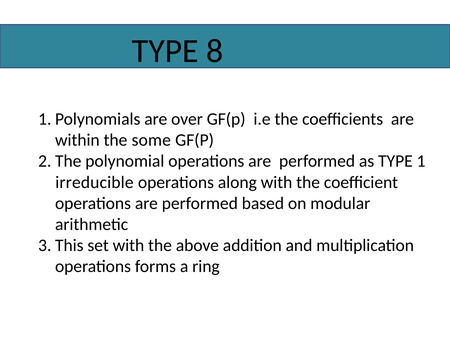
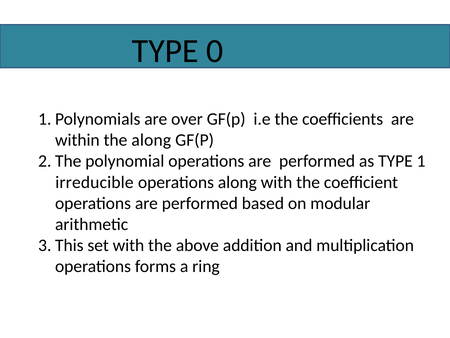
8: 8 -> 0 (215, 51)
the some: some -> along (151, 140)
